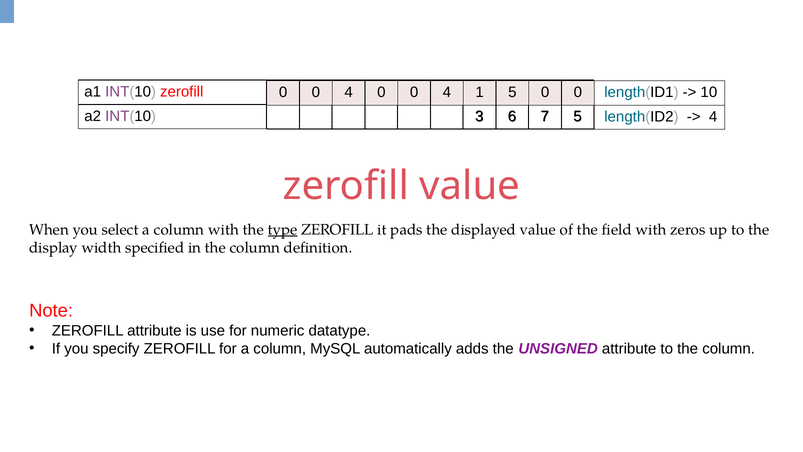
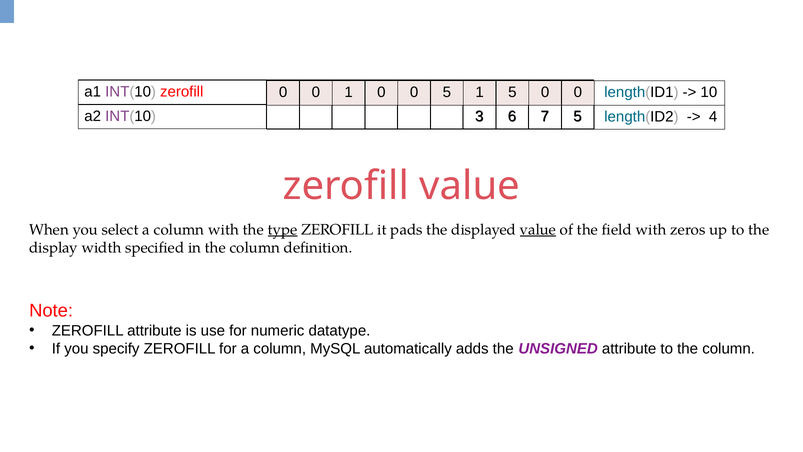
4: 4 -> 1 (349, 92)
4: 4 -> 5 (447, 92)
value underline: none -> present (538, 229)
